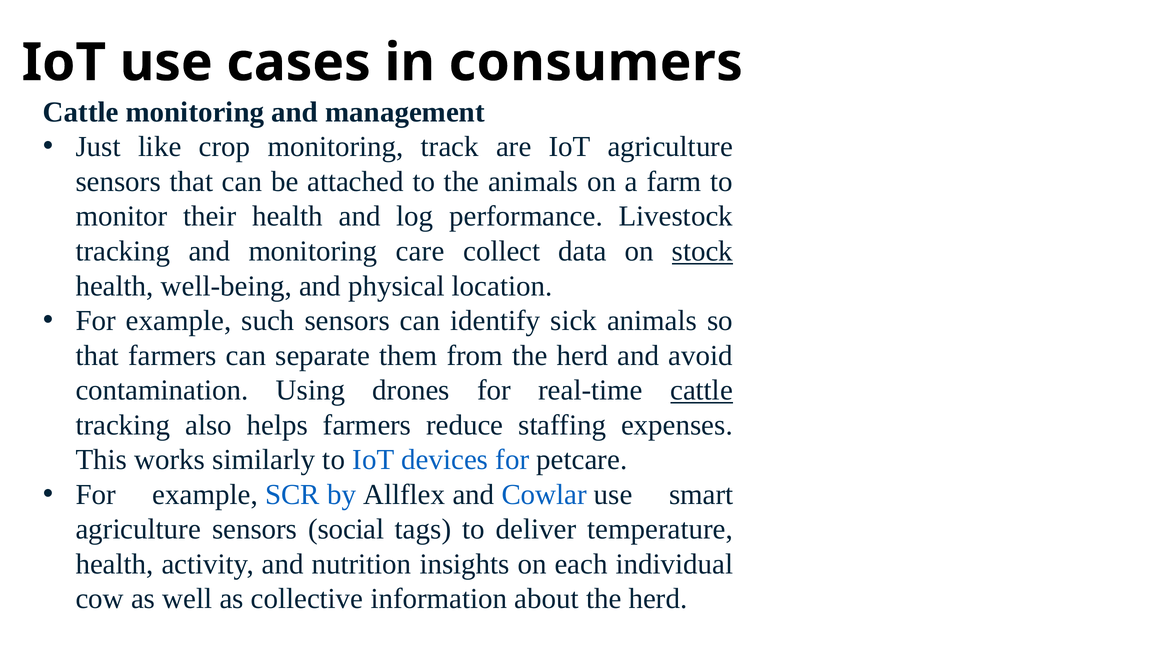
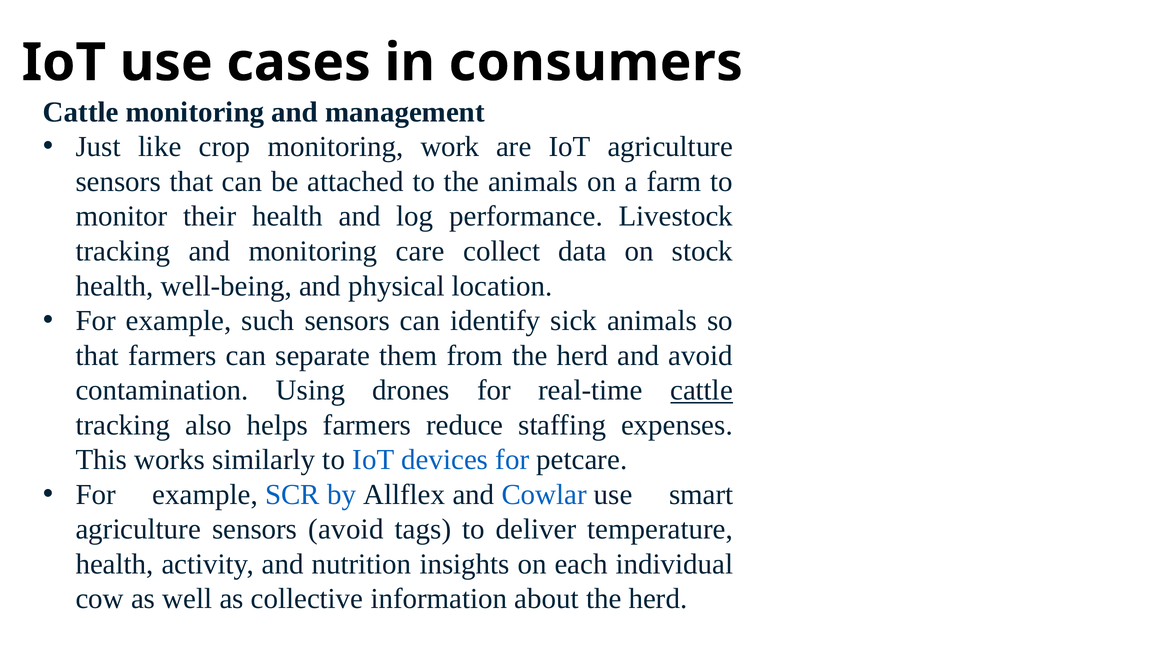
track: track -> work (450, 147)
stock underline: present -> none (702, 251)
sensors social: social -> avoid (346, 529)
